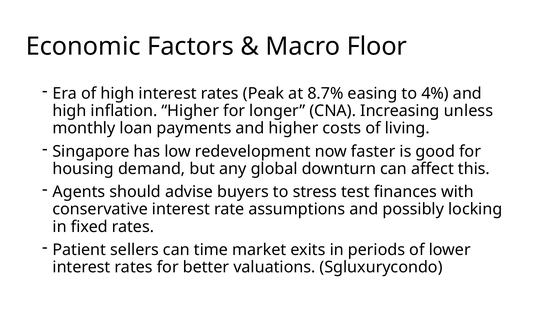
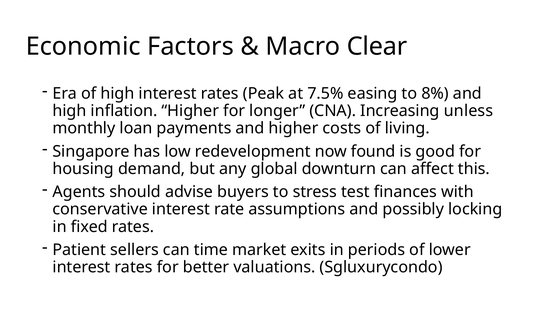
Floor: Floor -> Clear (377, 46)
8.7%: 8.7% -> 7.5% (325, 93)
4%: 4% -> 8% (435, 93)
faster: faster -> found (373, 151)
